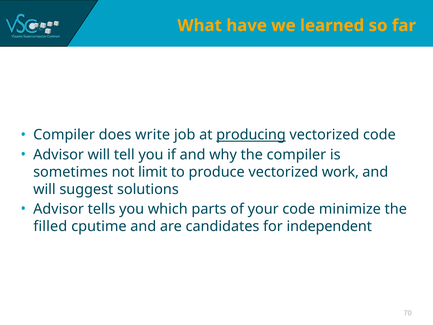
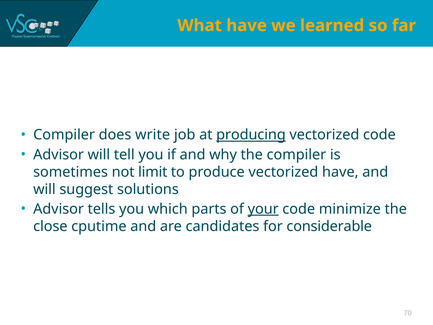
vectorized work: work -> have (340, 172)
your underline: none -> present (263, 209)
filled: filled -> close (50, 226)
independent: independent -> considerable (329, 226)
